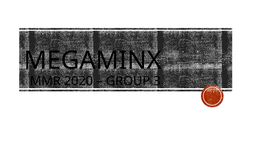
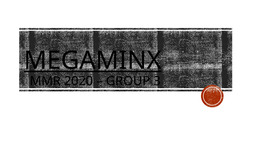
MEGAMINX underline: none -> present (93, 60)
